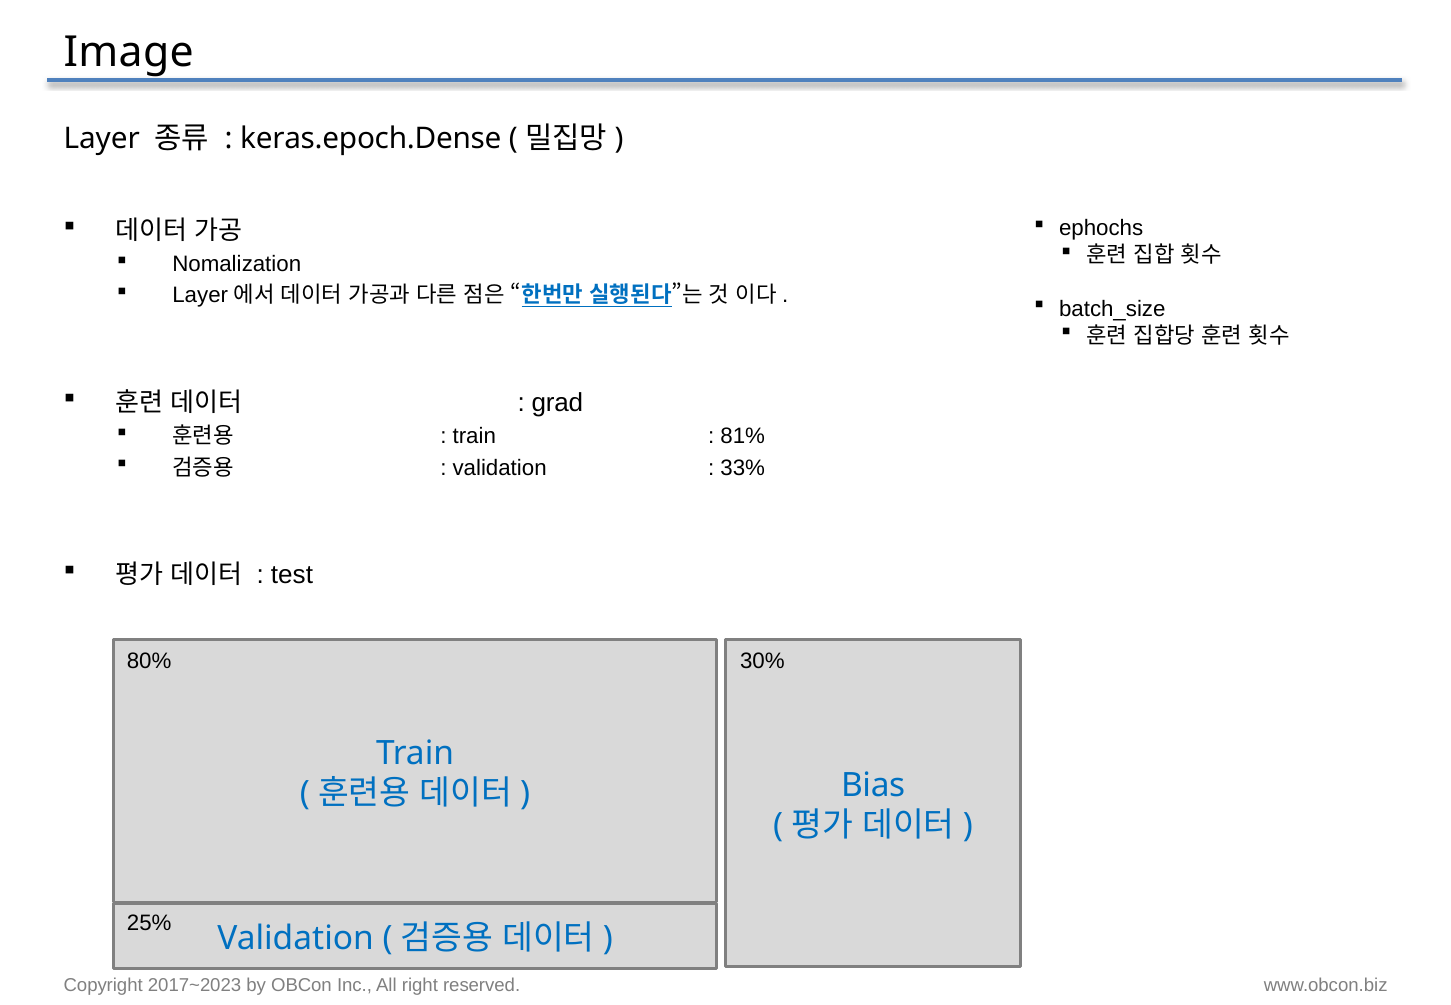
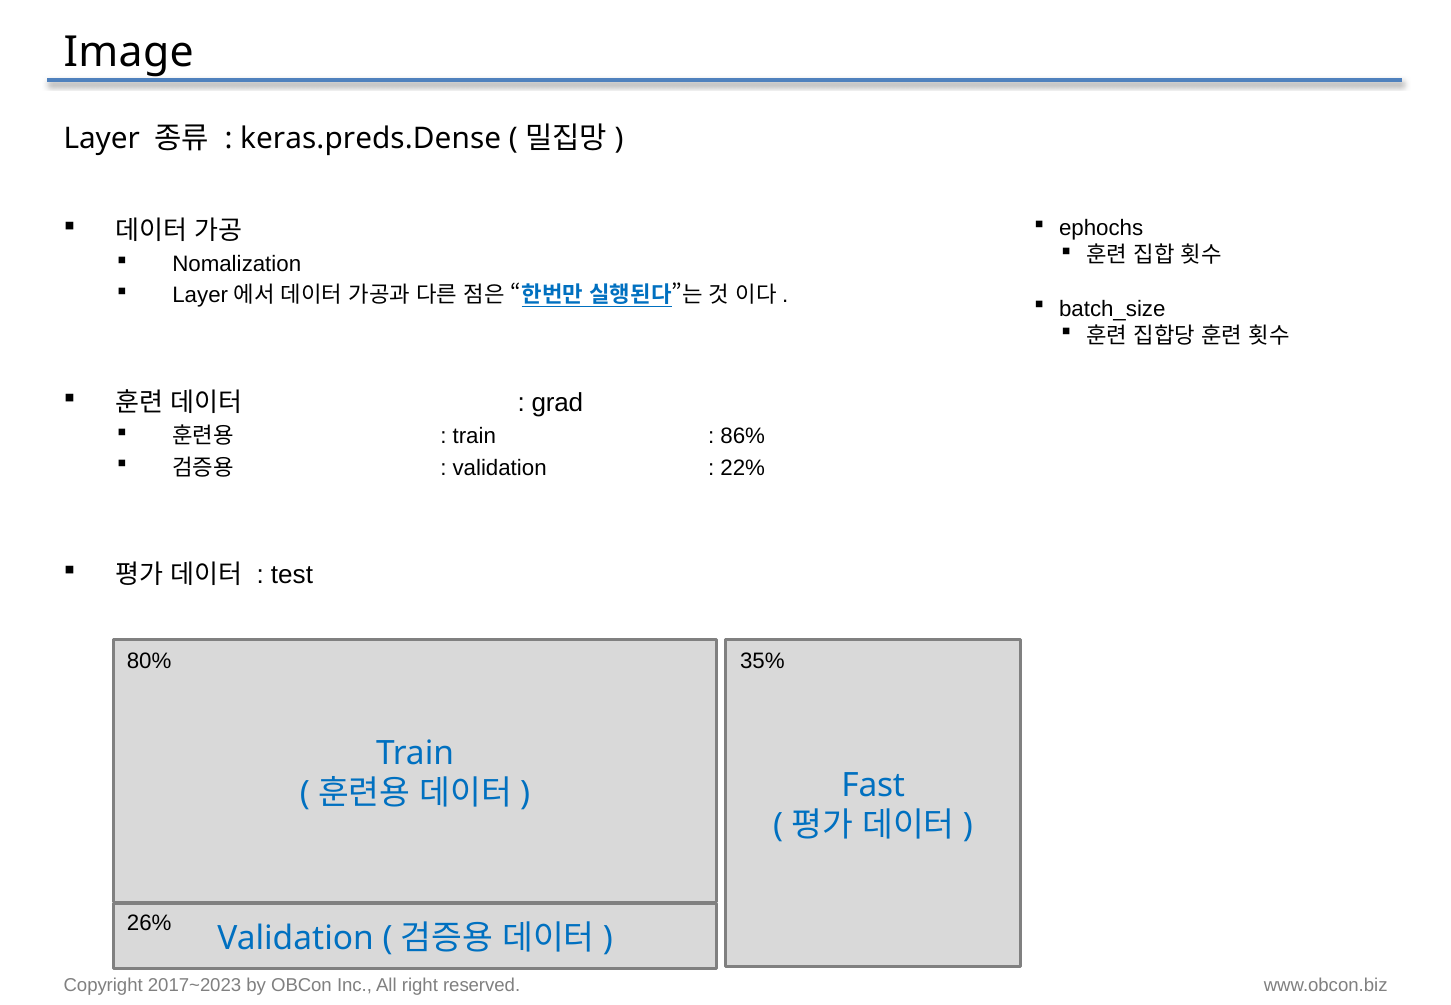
keras.epoch.Dense: keras.epoch.Dense -> keras.preds.Dense (371, 139)
81%: 81% -> 86% (743, 436)
33%: 33% -> 22% (743, 467)
30%: 30% -> 35% (762, 661)
Bias: Bias -> Fast (873, 785)
25%: 25% -> 26% (149, 923)
